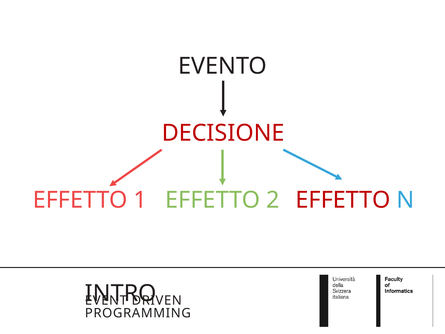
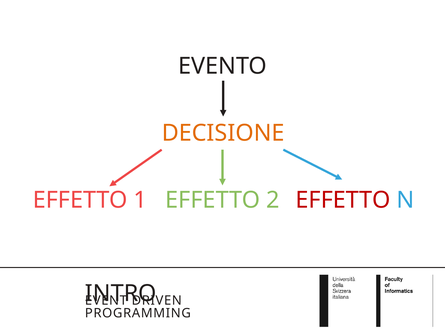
DECISIONE colour: red -> orange (223, 133)
